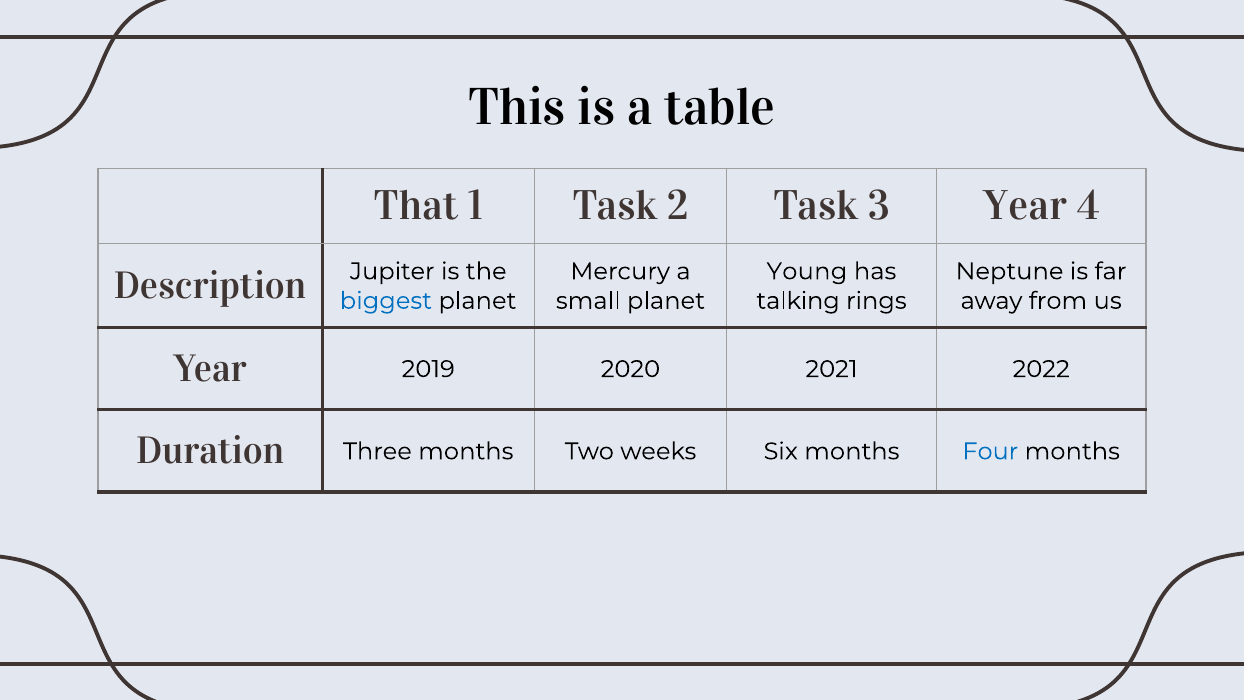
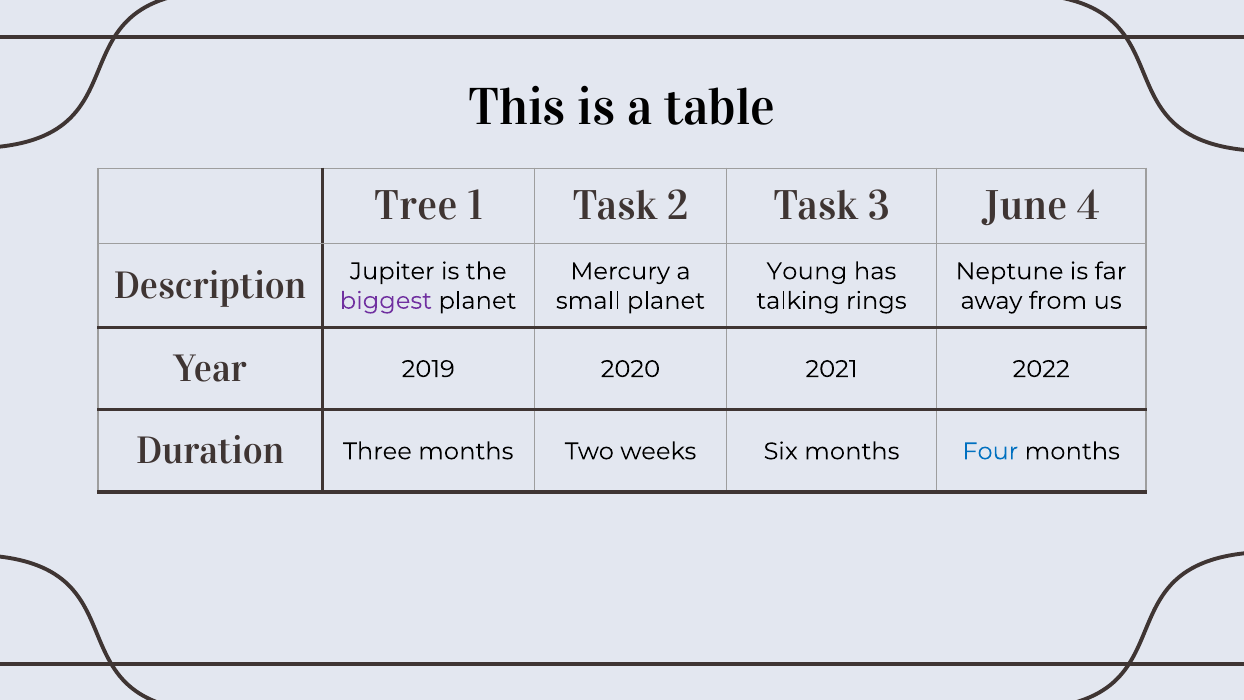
That: That -> Tree (416, 206)
3 Year: Year -> June (1025, 206)
biggest colour: blue -> purple (386, 301)
